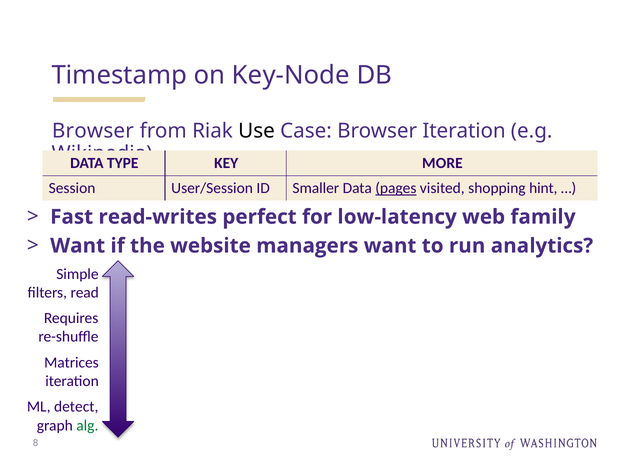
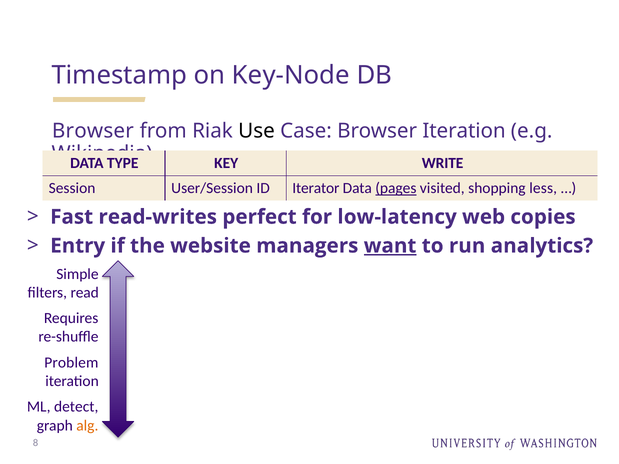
MORE: MORE -> WRITE (443, 163)
Smaller: Smaller -> Iterator (316, 188)
hint: hint -> less (543, 188)
family: family -> copies (543, 217)
Want: Want -> Entry (78, 246)
want underline: none -> present (390, 246)
Matrices: Matrices -> Problem (71, 363)
alg colour: green -> orange (87, 426)
